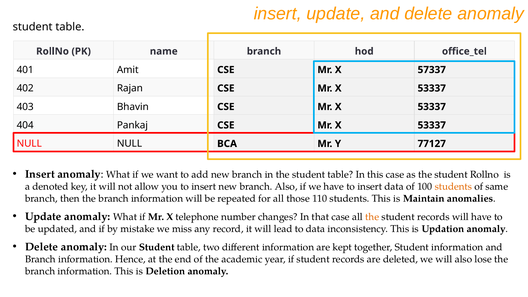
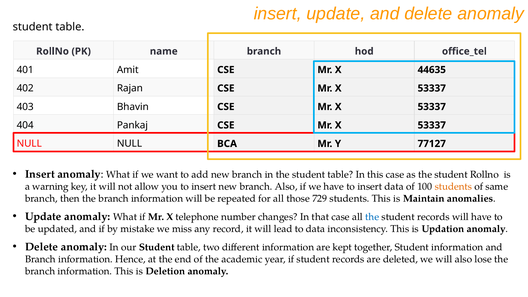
57337: 57337 -> 44635 (432, 70)
denoted: denoted -> warning (50, 187)
110: 110 -> 729 (320, 199)
the colour: orange -> blue (372, 217)
